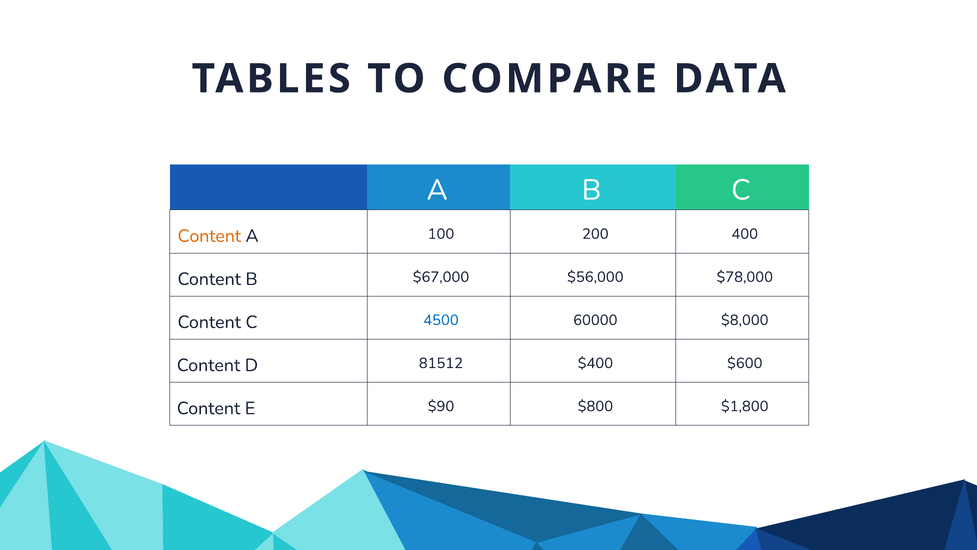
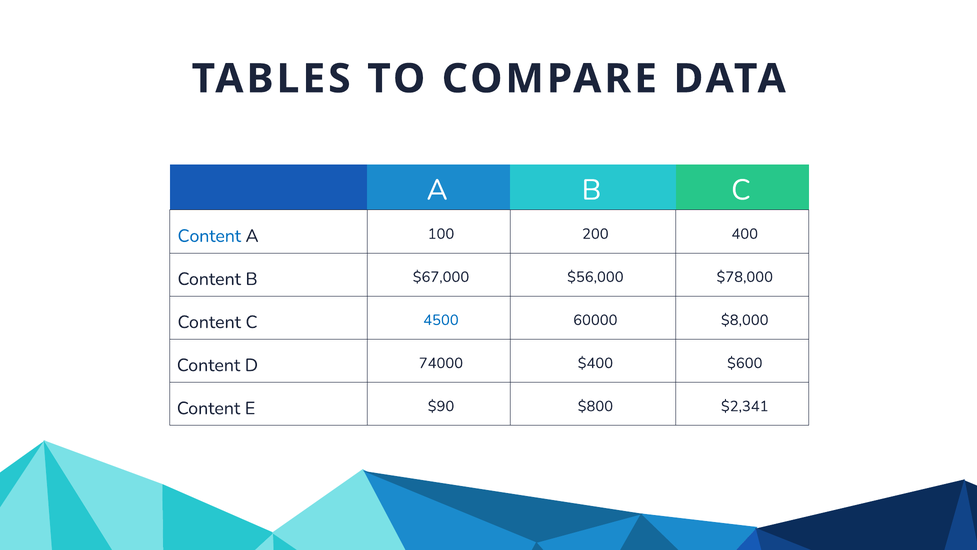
Content colour: orange -> blue (209, 236)
81512: 81512 -> 74000 (441, 363)
$1,800: $1,800 -> $2,341 (745, 406)
